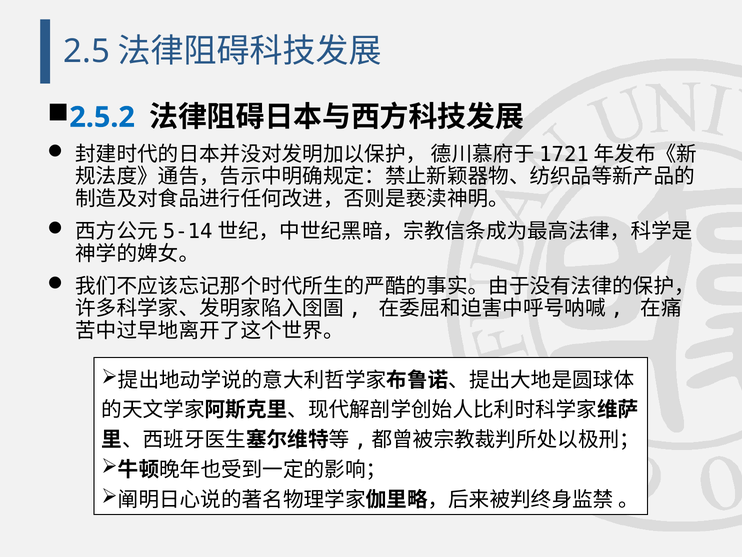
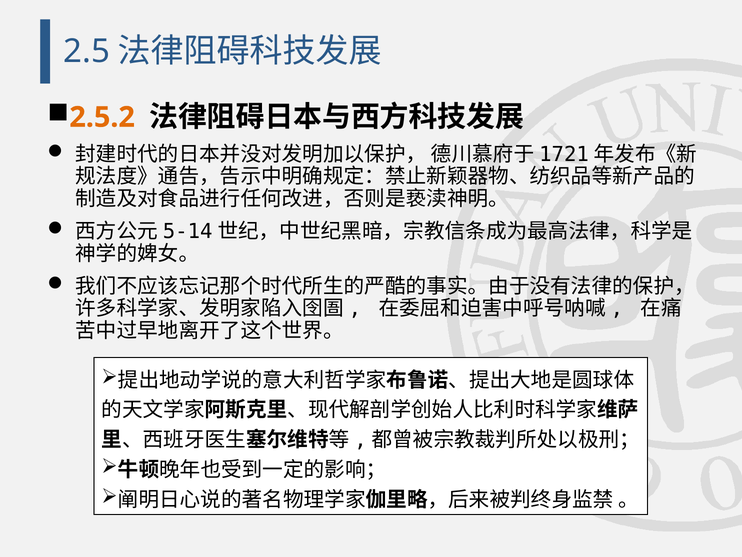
2.5.2 colour: blue -> orange (102, 117)
